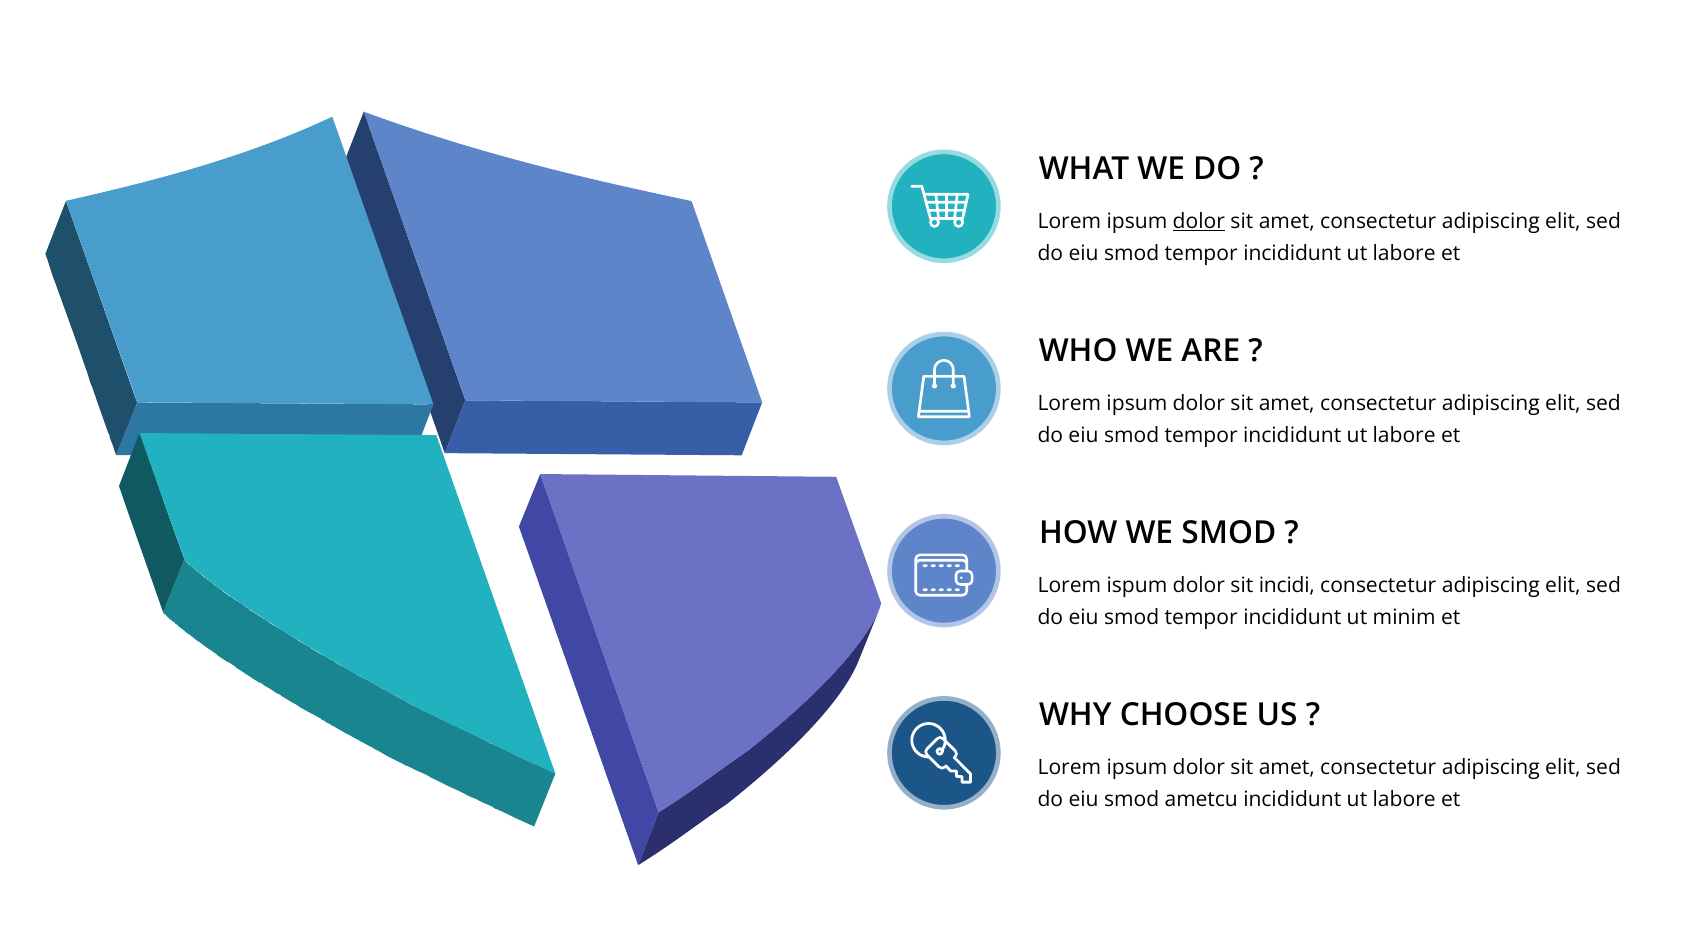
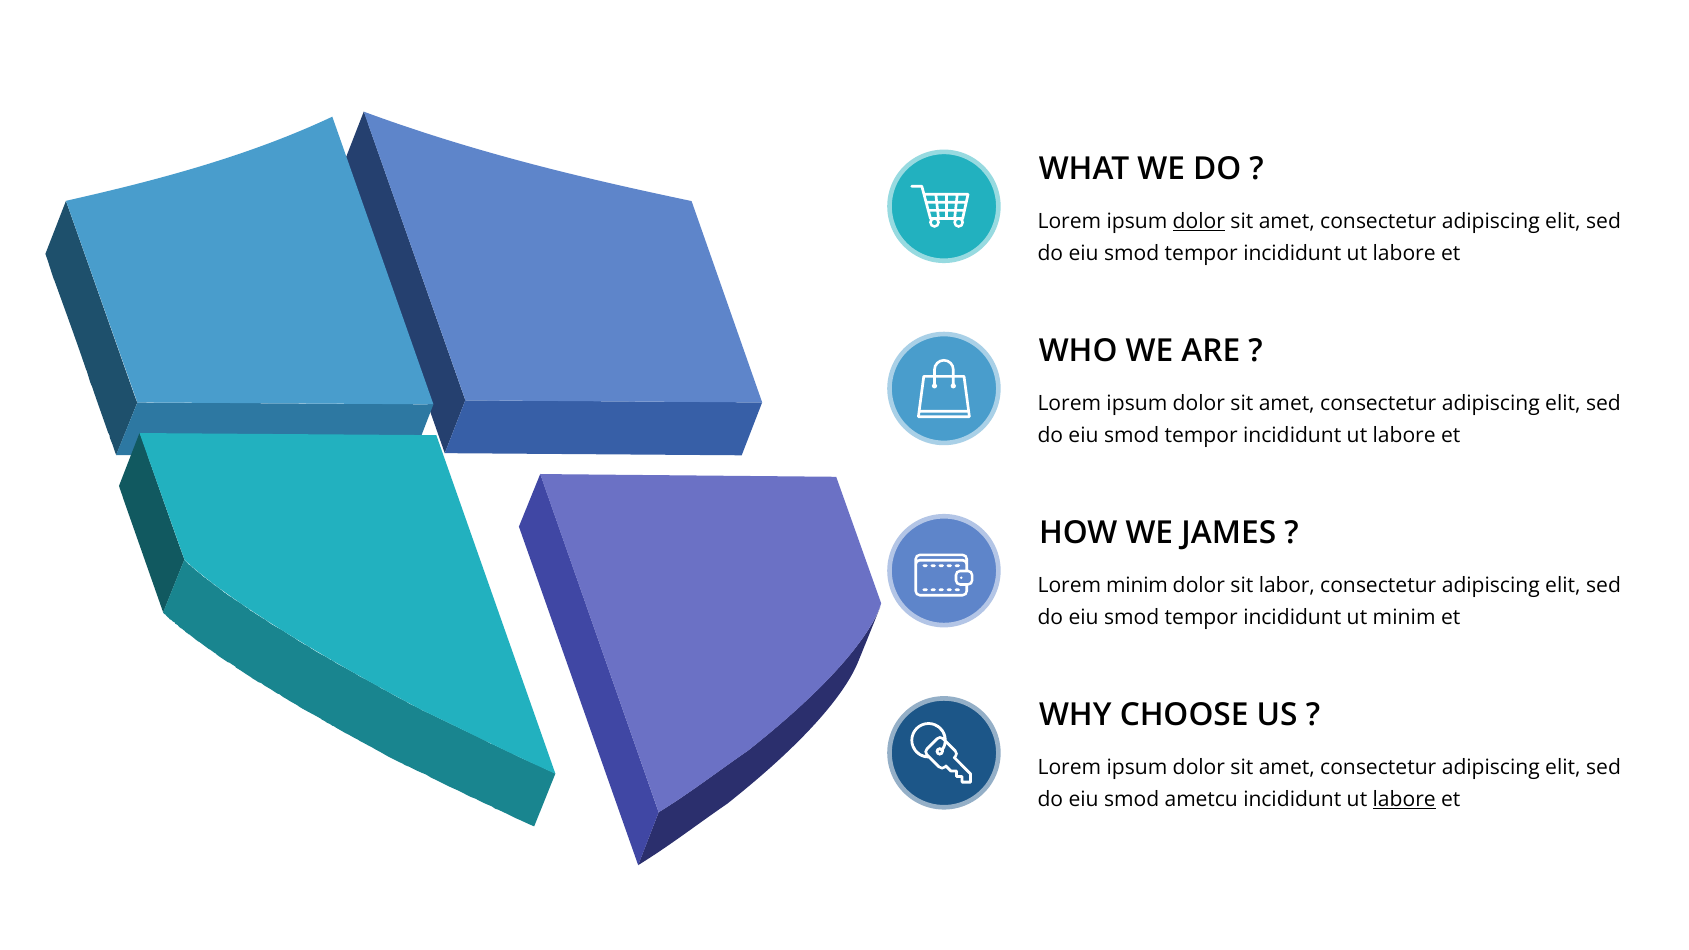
WE SMOD: SMOD -> JAMES (1229, 533)
Lorem ispum: ispum -> minim (1137, 586)
incidi: incidi -> labor (1287, 586)
labore underline: none -> present (1404, 800)
